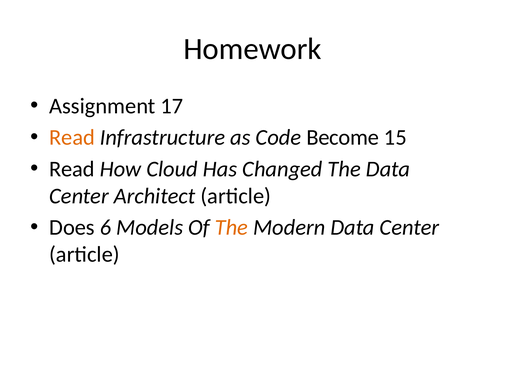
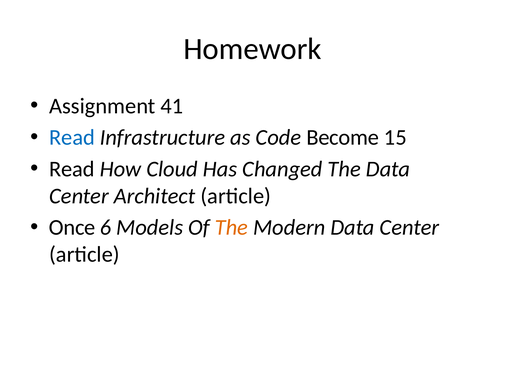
17: 17 -> 41 (172, 106)
Read colour: orange -> blue (72, 137)
Does: Does -> Once (72, 227)
